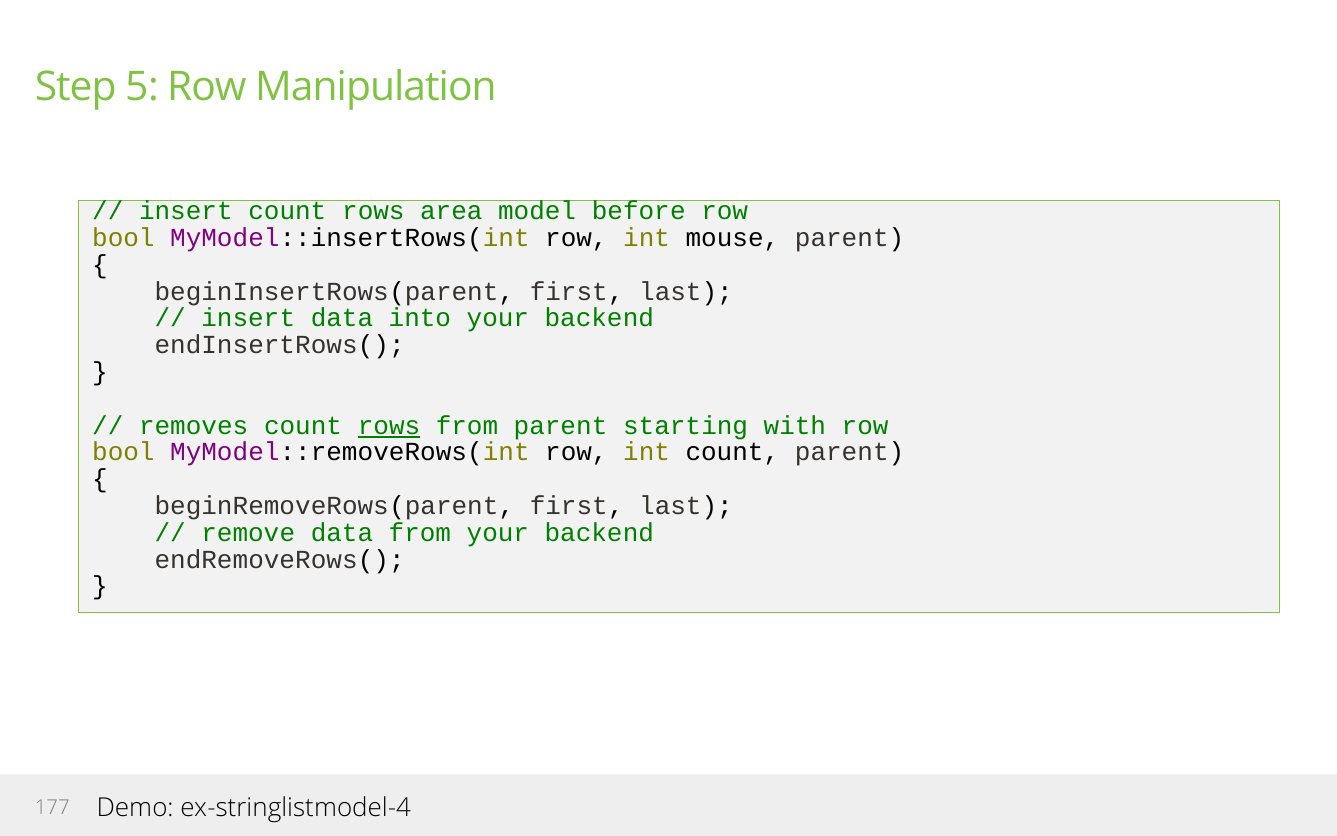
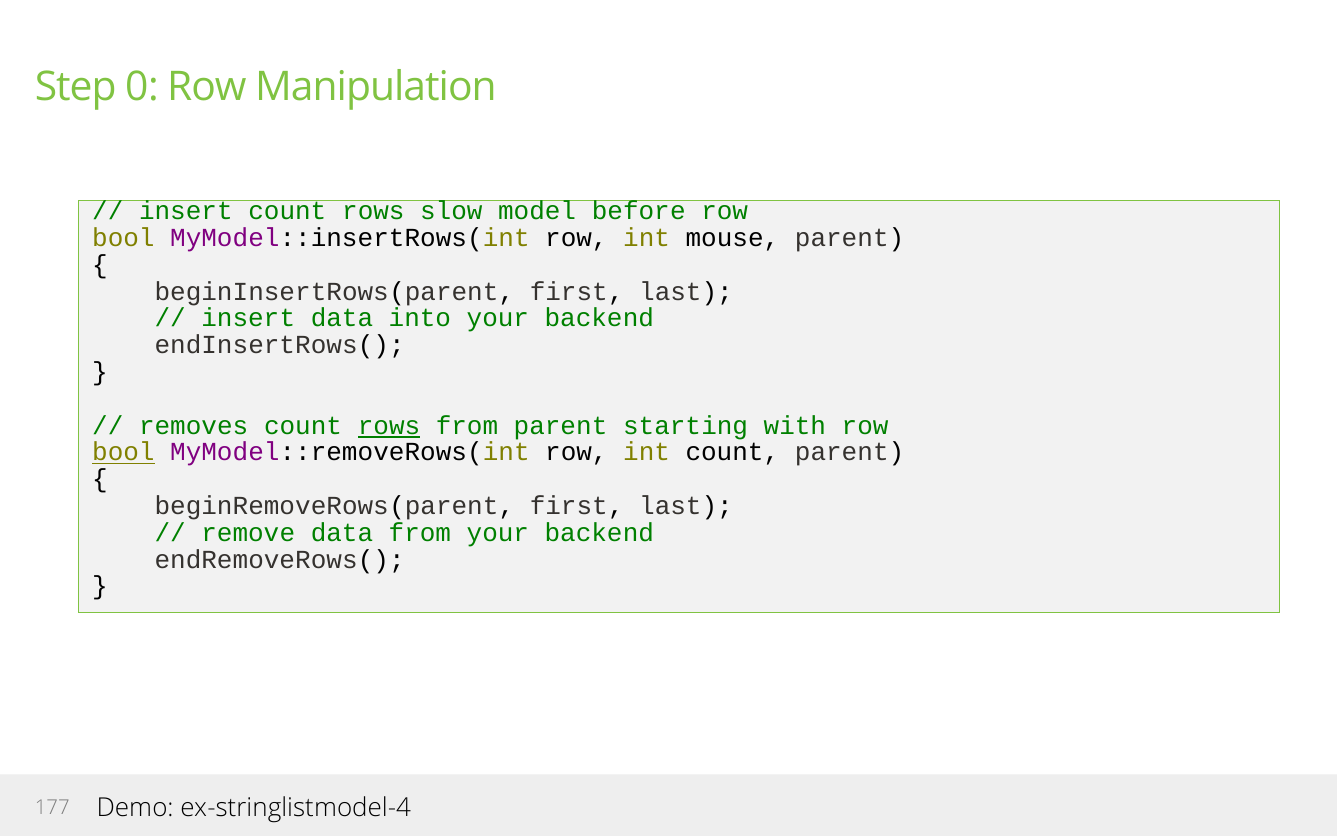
5: 5 -> 0 (142, 87)
area: area -> slow (451, 211)
bool underline: none -> present (123, 452)
